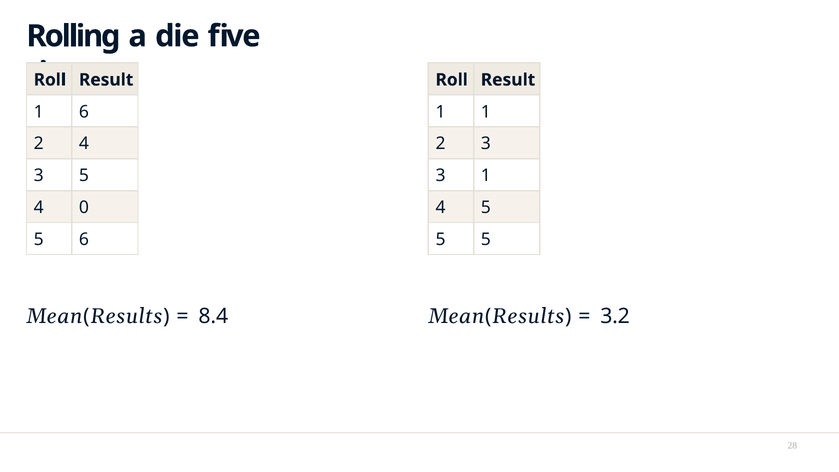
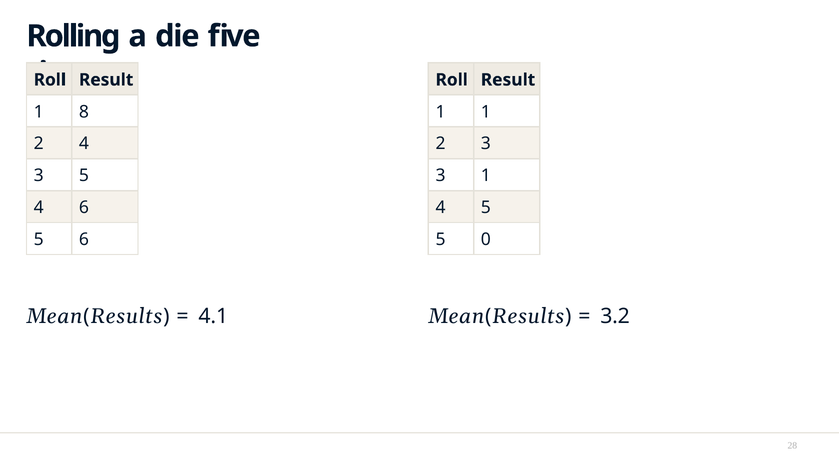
1 6: 6 -> 8 (84, 112)
4 0: 0 -> 6 (84, 208)
5: 5 -> 0 (486, 240)
8.4: 8.4 -> 4.1 (213, 316)
